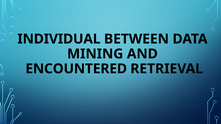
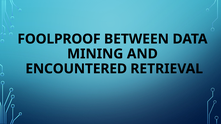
INDIVIDUAL: INDIVIDUAL -> FOOLPROOF (59, 39)
